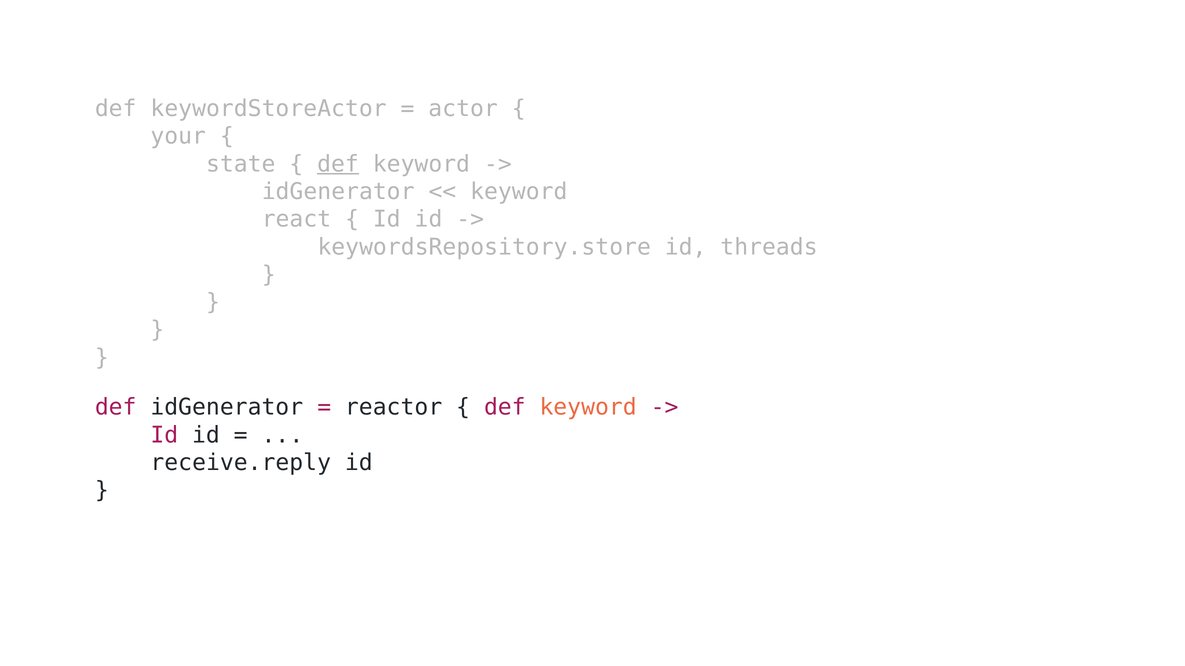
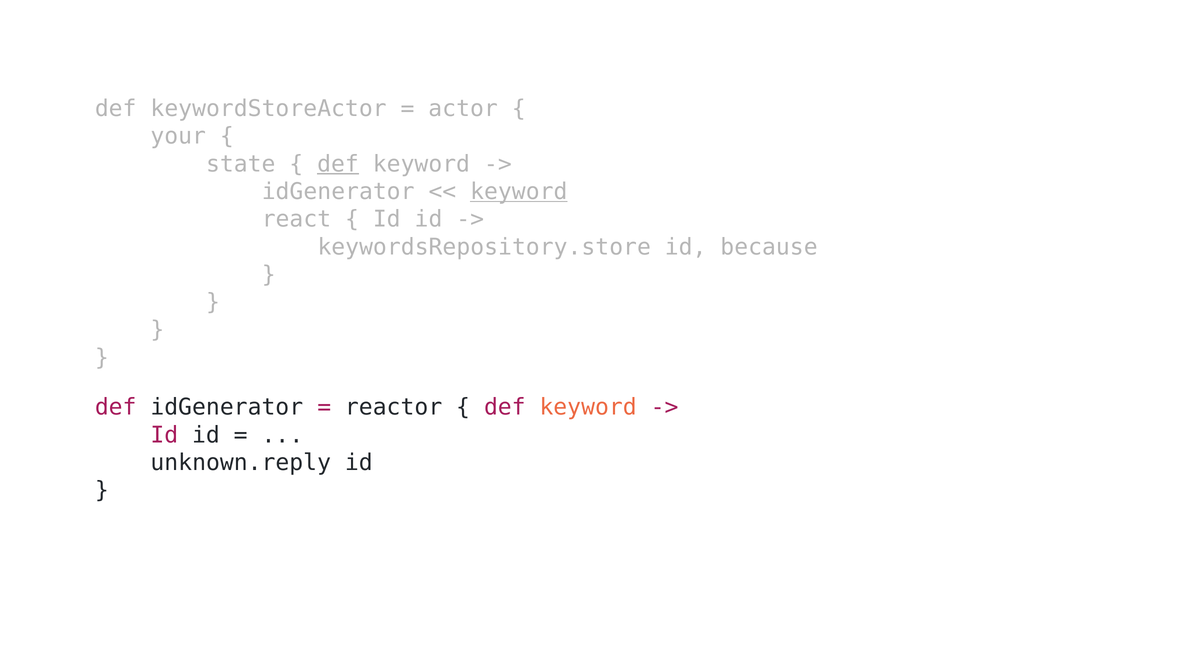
keyword underline: none -> present (519, 192)
threads: threads -> because (769, 247)
receive.reply: receive.reply -> unknown.reply (241, 463)
